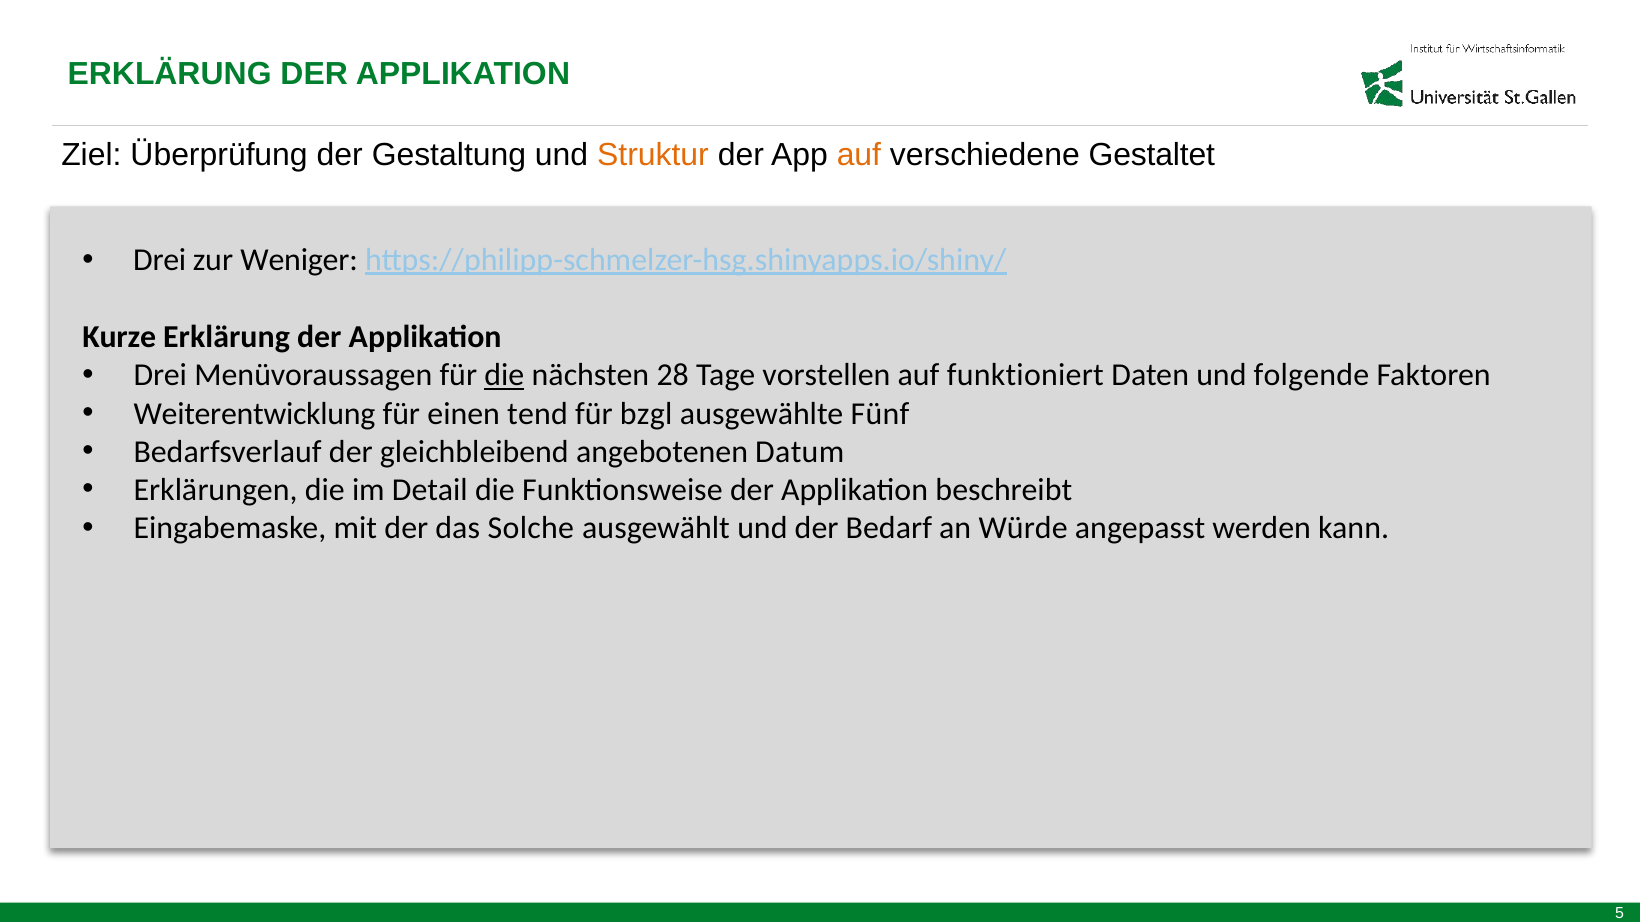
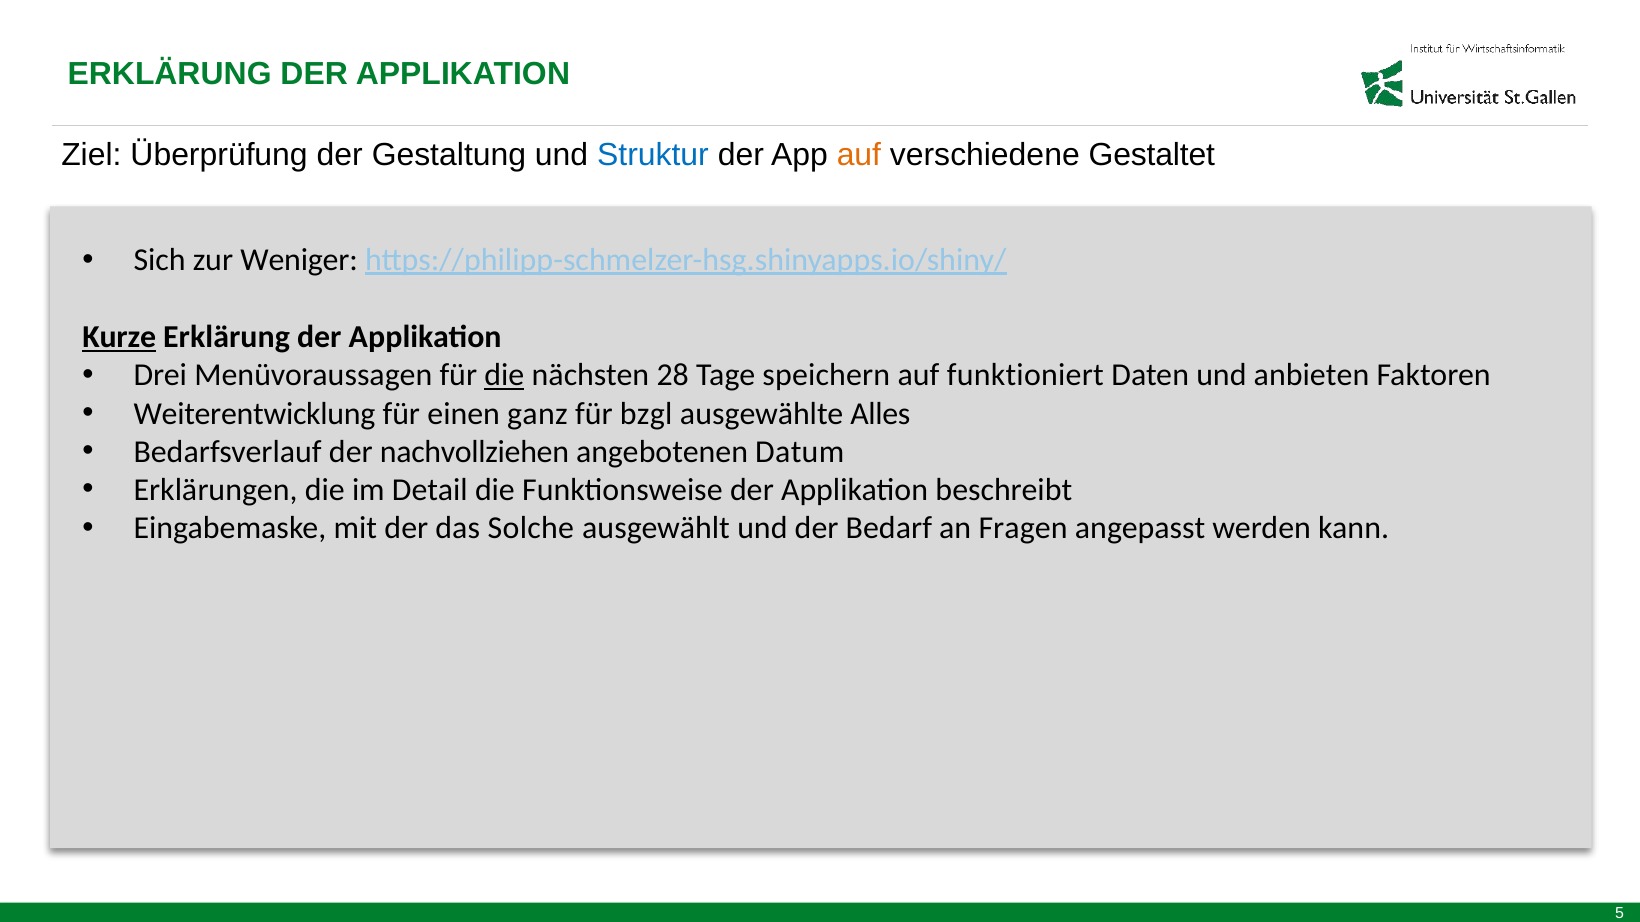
Struktur colour: orange -> blue (653, 155)
Drei: Drei -> Sich (160, 260)
Kurze underline: none -> present (119, 337)
vorstellen: vorstellen -> speichern (826, 375)
folgende: folgende -> anbieten (1311, 375)
tend: tend -> ganz (537, 414)
Fünf: Fünf -> Alles (880, 414)
gleichbleibend: gleichbleibend -> nachvollziehen (474, 452)
Würde: Würde -> Fragen (1023, 529)
